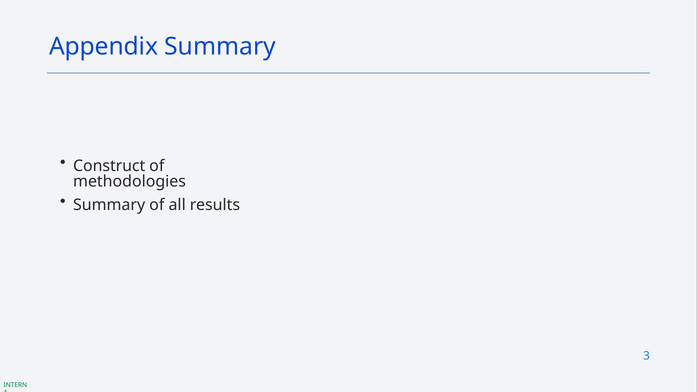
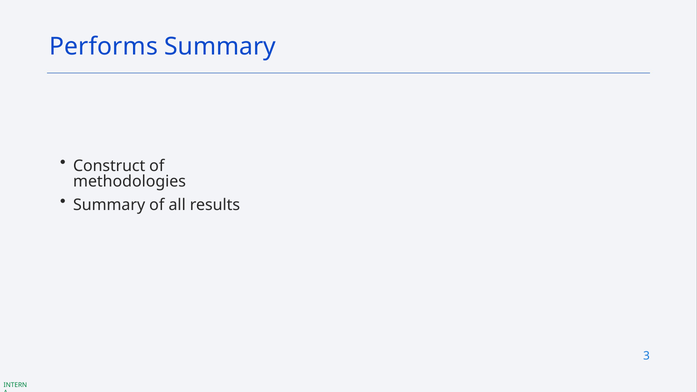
Appendix: Appendix -> Performs (104, 47)
